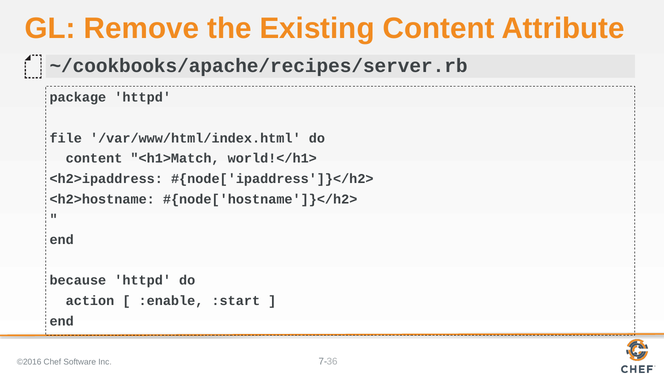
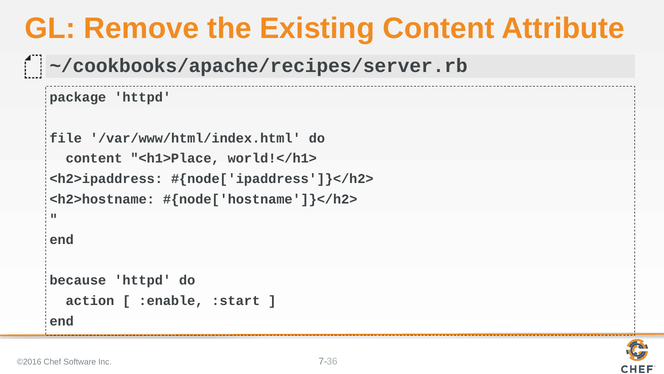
<h1>Match: <h1>Match -> <h1>Place (175, 158)
